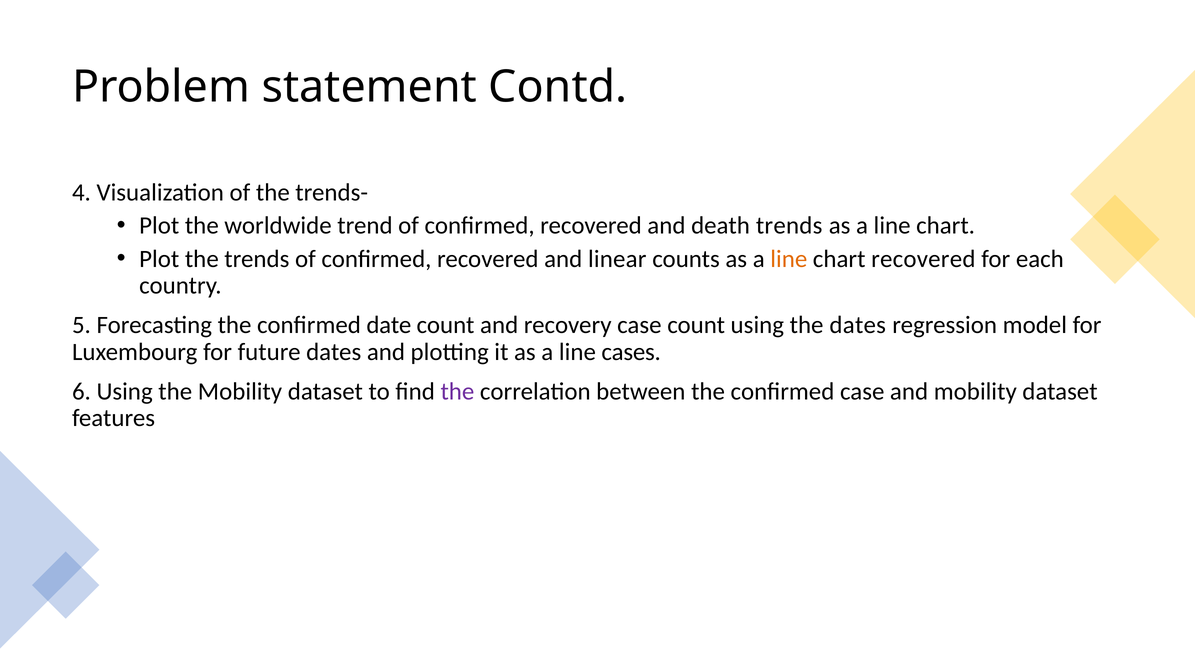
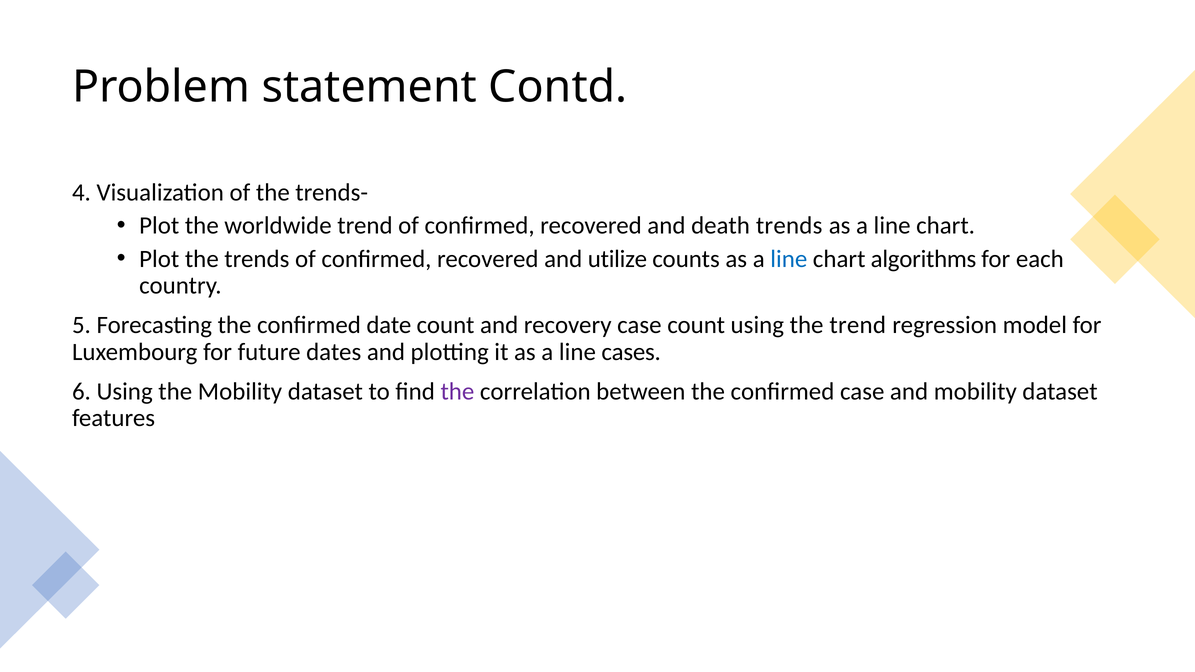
linear: linear -> utilize (617, 259)
line colour: orange -> blue (789, 259)
chart recovered: recovered -> algorithms (924, 259)
the dates: dates -> trend (858, 325)
